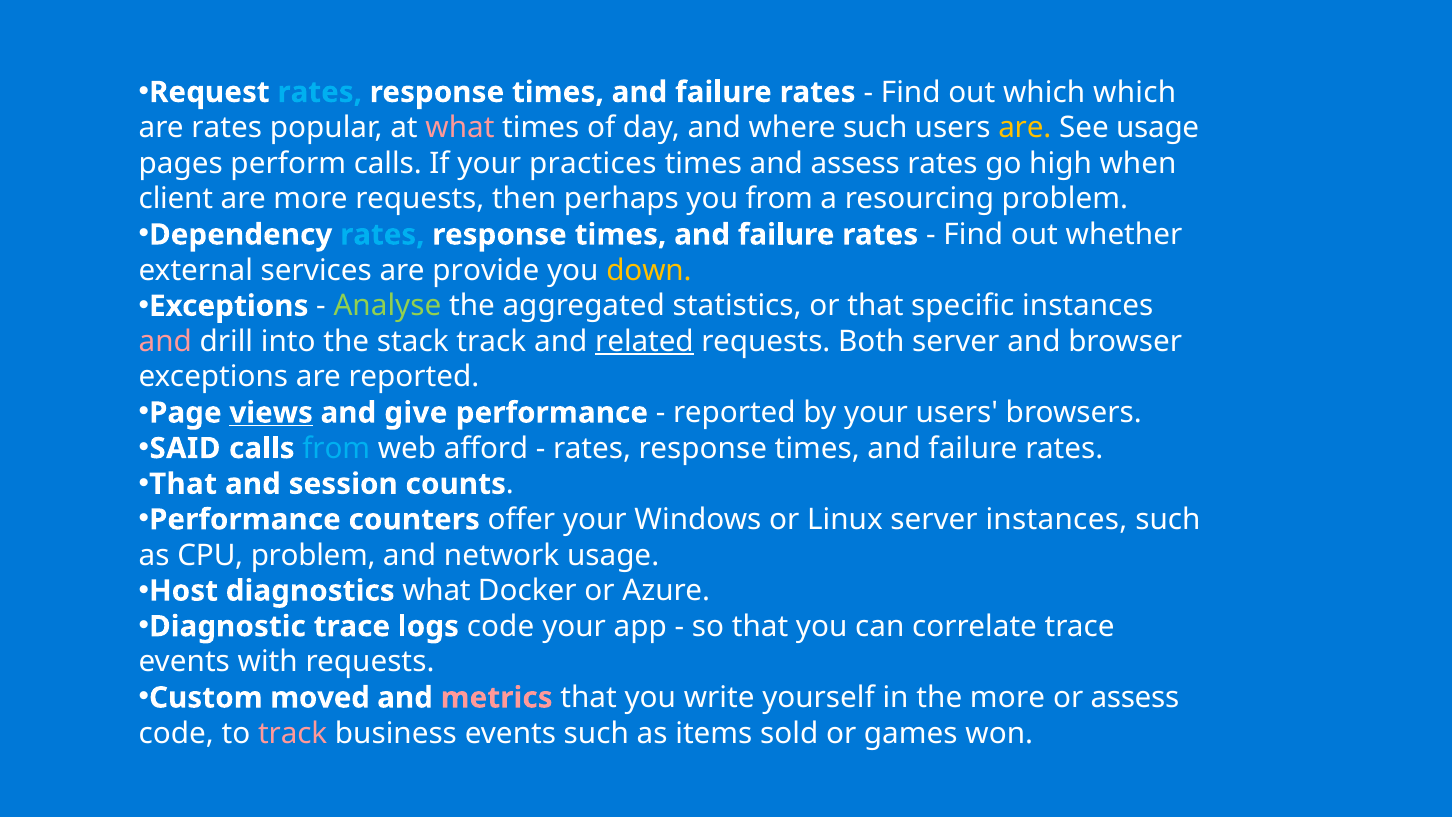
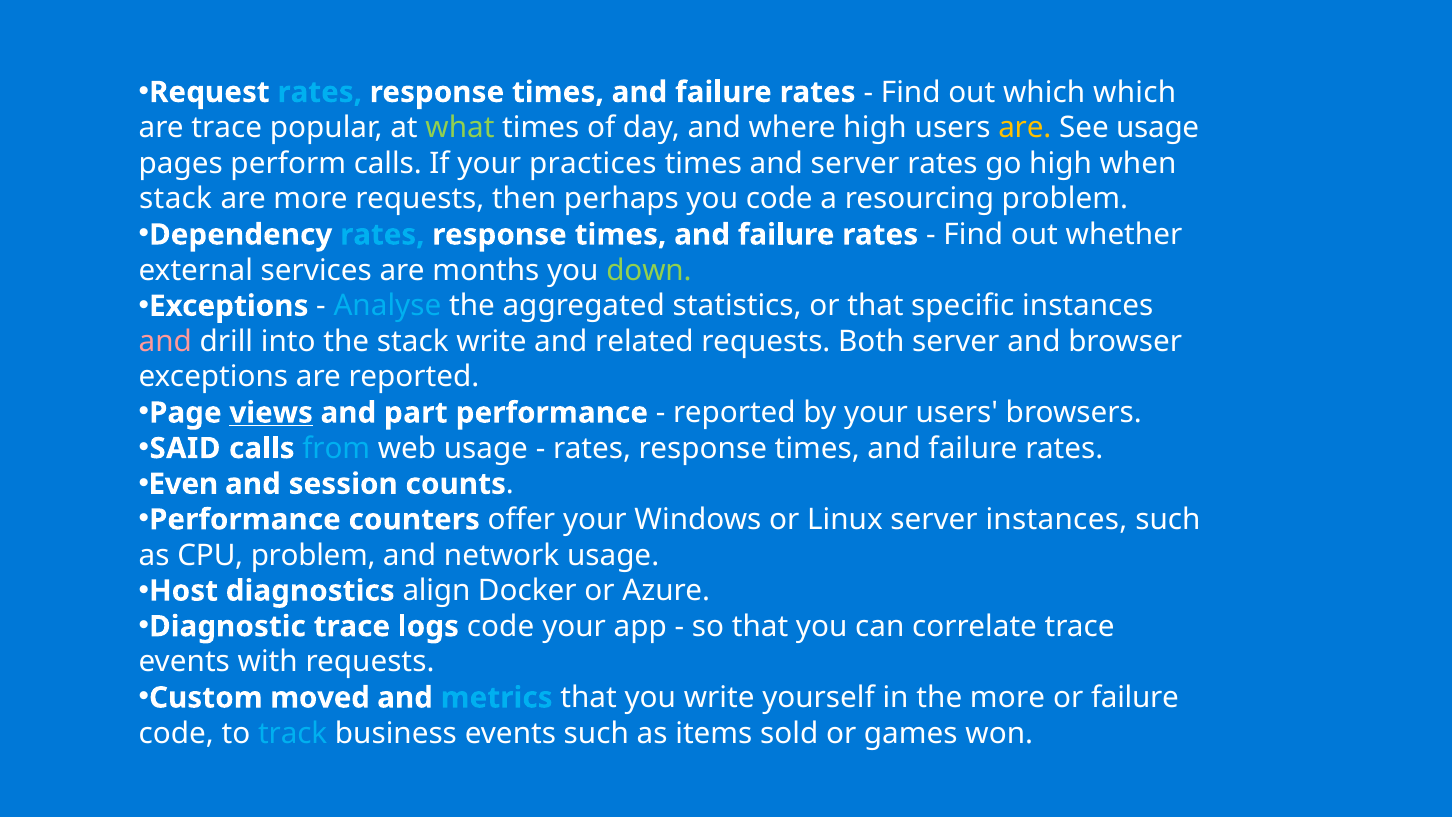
are rates: rates -> trace (227, 128)
what colour: pink -> light green (460, 128)
where such: such -> high (875, 128)
and assess: assess -> server (855, 163)
client: client -> stack (176, 199)
you from: from -> code (779, 199)
provide: provide -> months (486, 270)
down colour: yellow -> light green (649, 270)
Analyse colour: light green -> light blue (387, 306)
stack track: track -> write (491, 341)
related underline: present -> none (644, 341)
give: give -> part (416, 413)
web afford: afford -> usage (486, 448)
That: That -> Even (183, 484)
diagnostics what: what -> align (436, 591)
metrics colour: pink -> light blue (497, 697)
or assess: assess -> failure (1135, 697)
track colour: pink -> light blue (293, 733)
